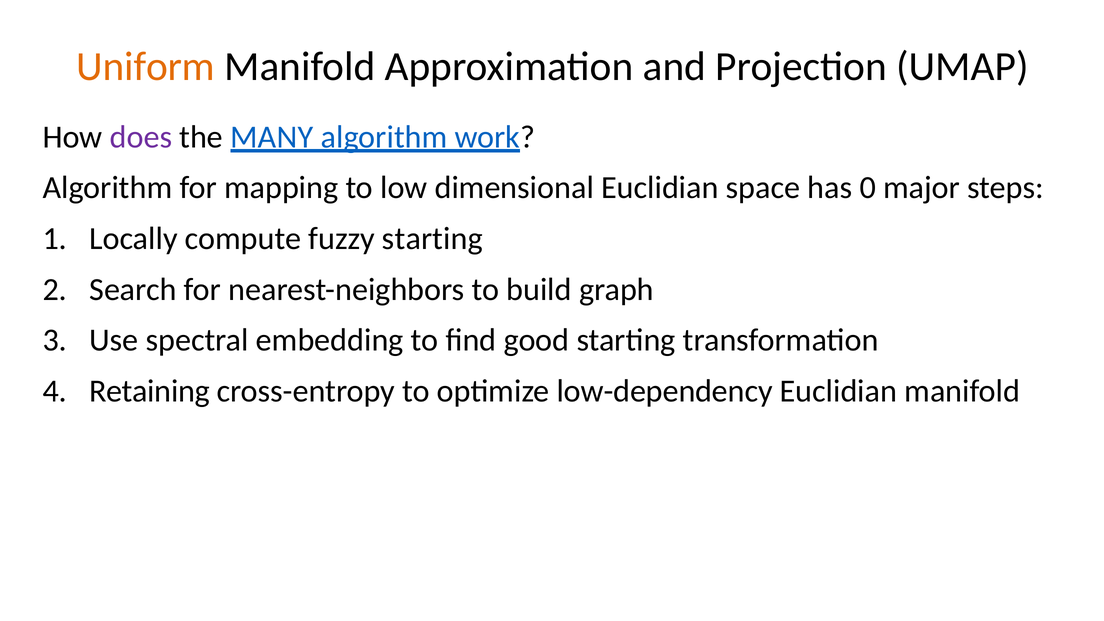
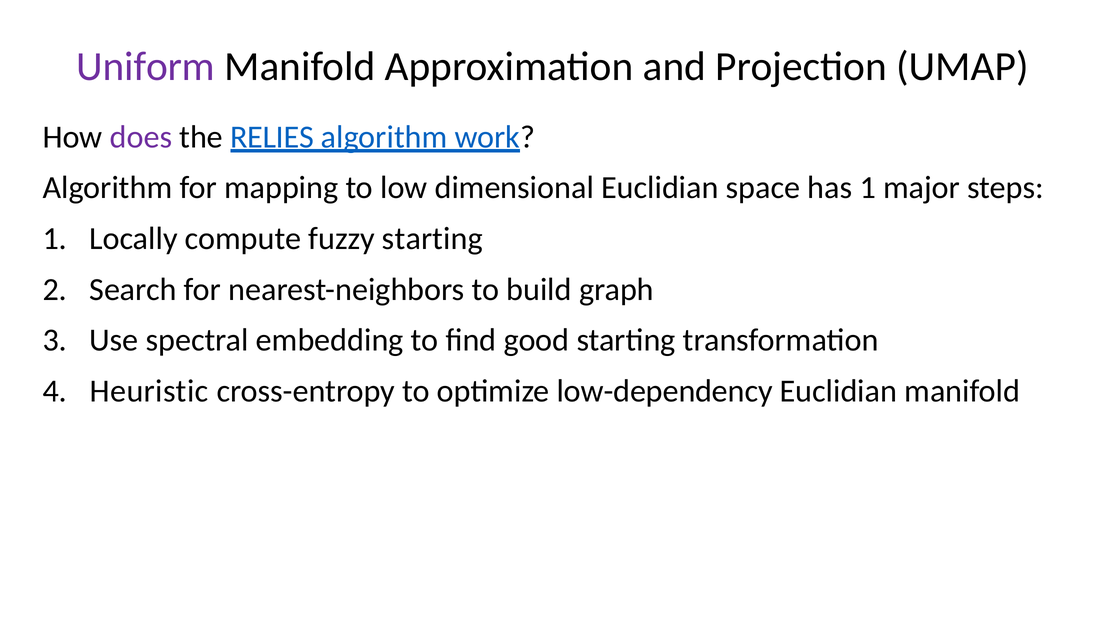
Uniform colour: orange -> purple (146, 67)
MANY: MANY -> RELIES (272, 137)
has 0: 0 -> 1 (868, 188)
Retaining: Retaining -> Heuristic (149, 391)
